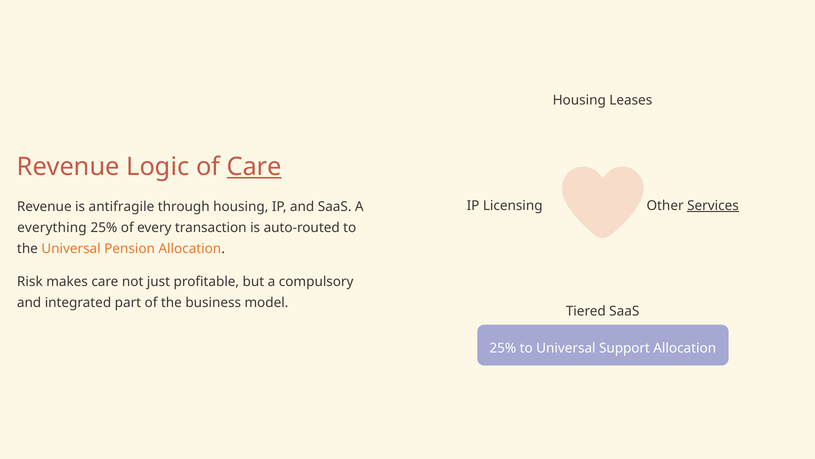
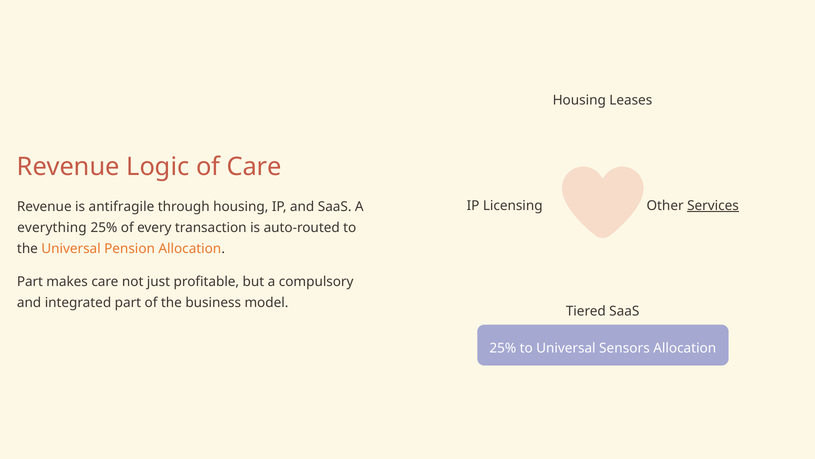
Care underline: present -> none (254, 166)
Risk: Risk -> Part (30, 281)
Support: Support -> Sensors (624, 348)
